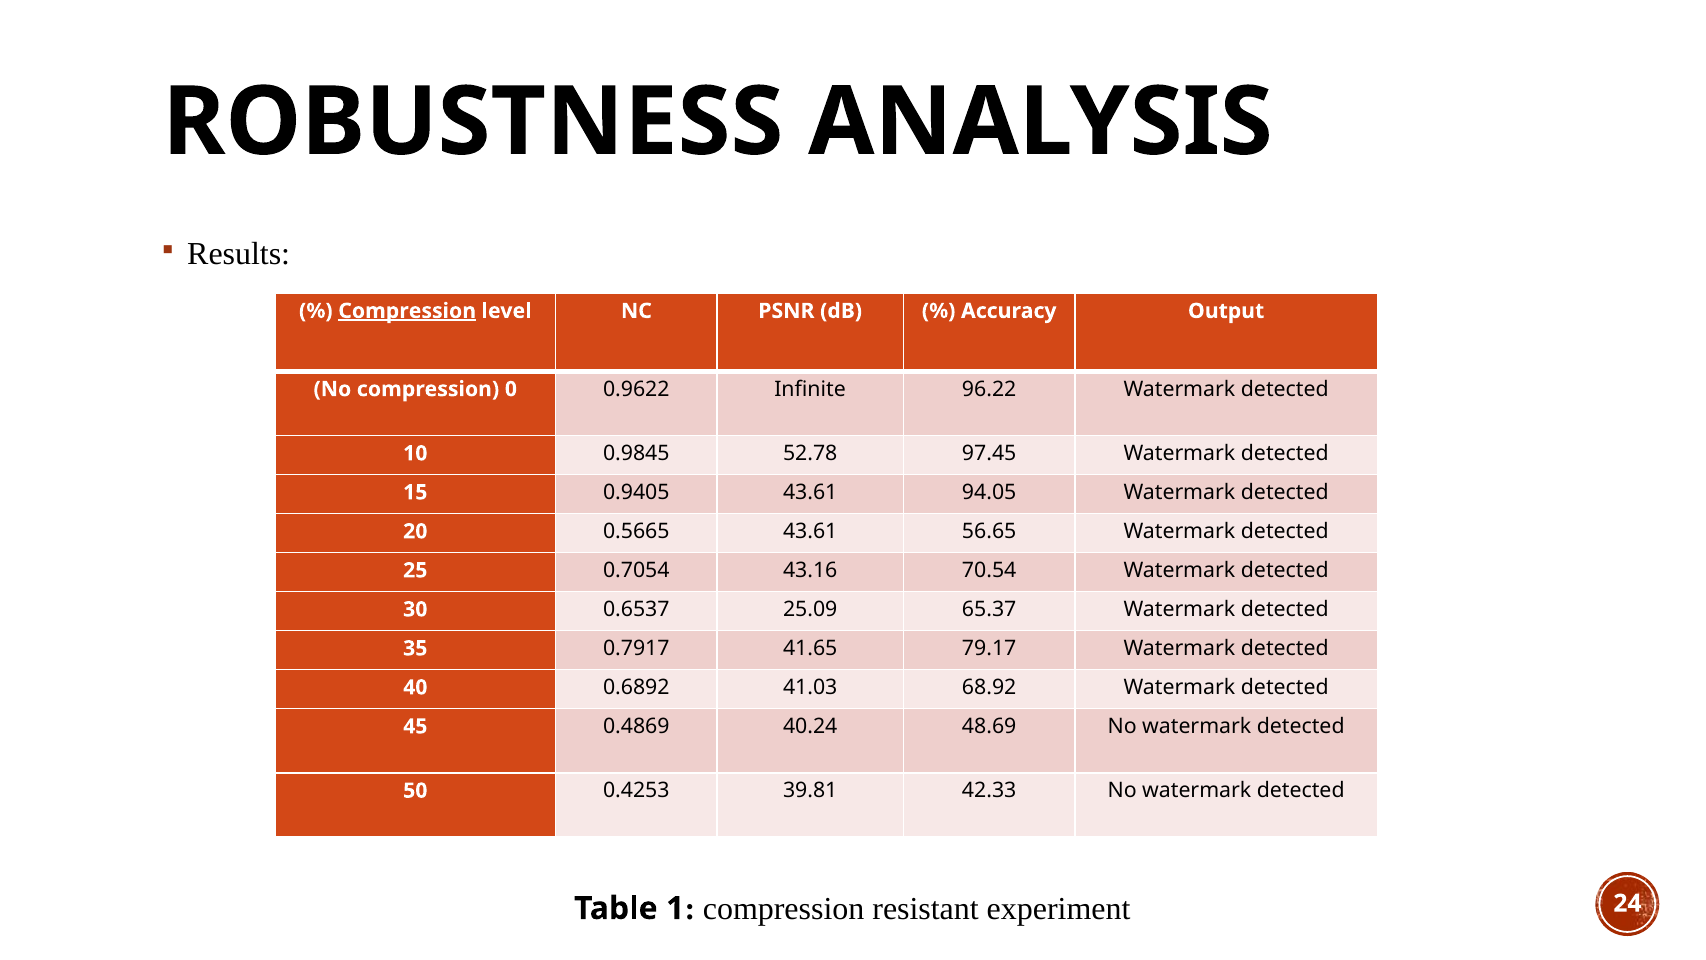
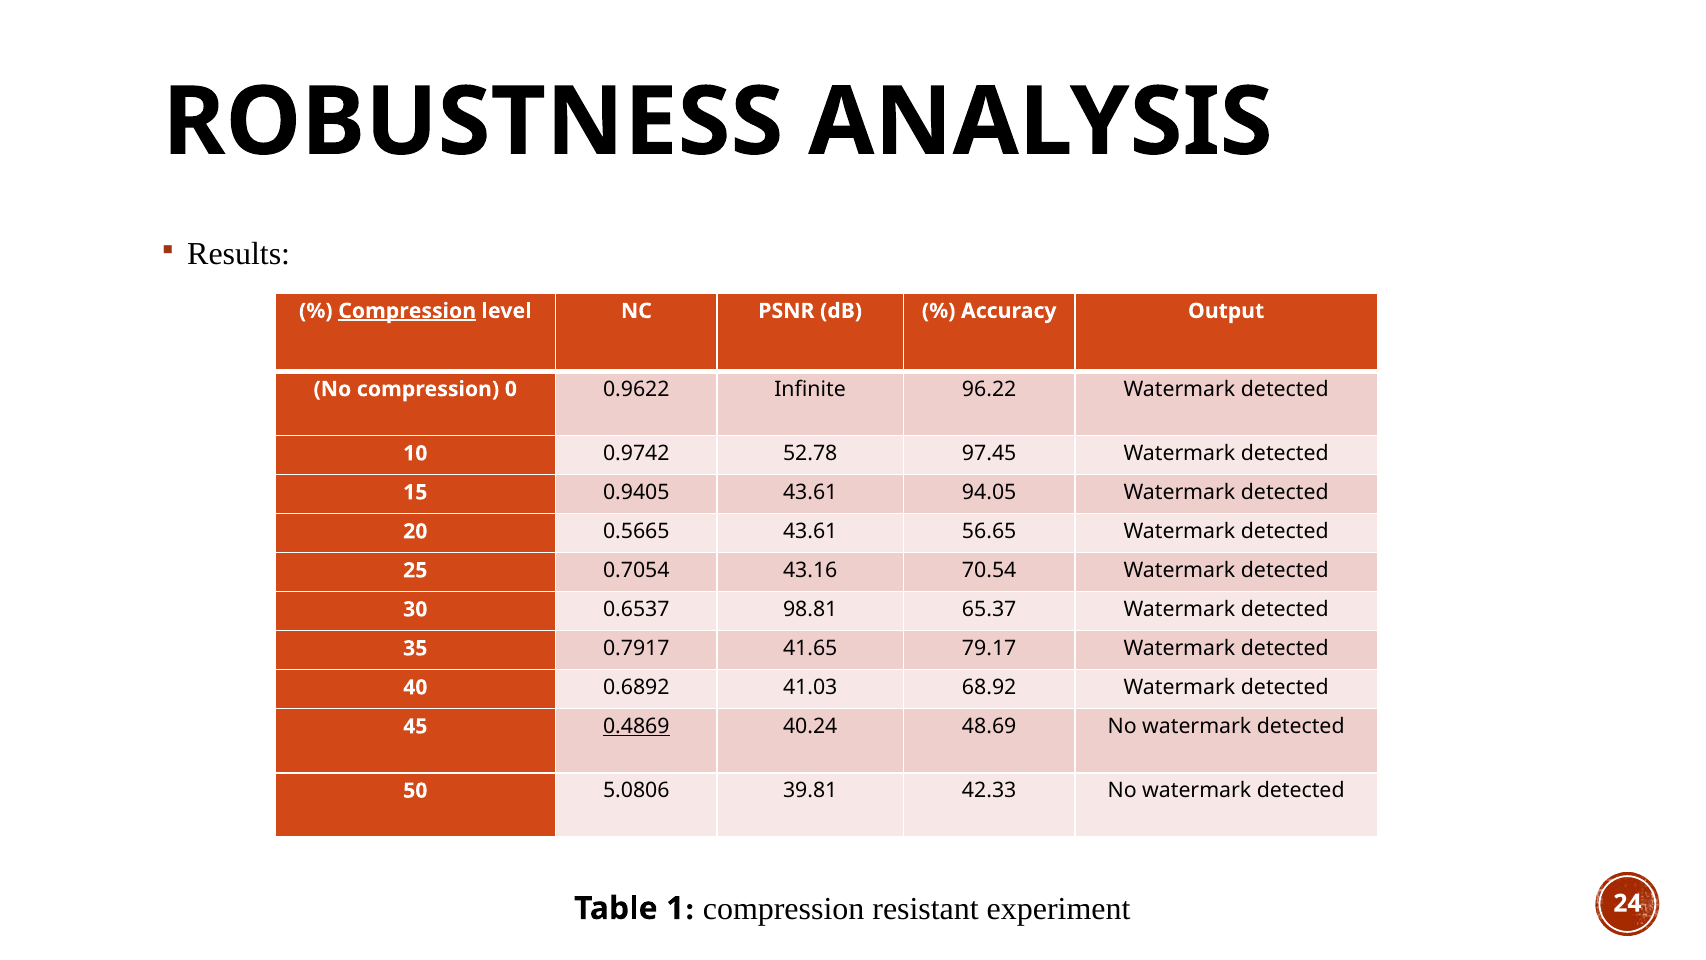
0.9845: 0.9845 -> 0.9742 (636, 453)
25.09: 25.09 -> 98.81 (810, 609)
0.4869 underline: none -> present (636, 726)
0.4253: 0.4253 -> 5.0806 (636, 790)
